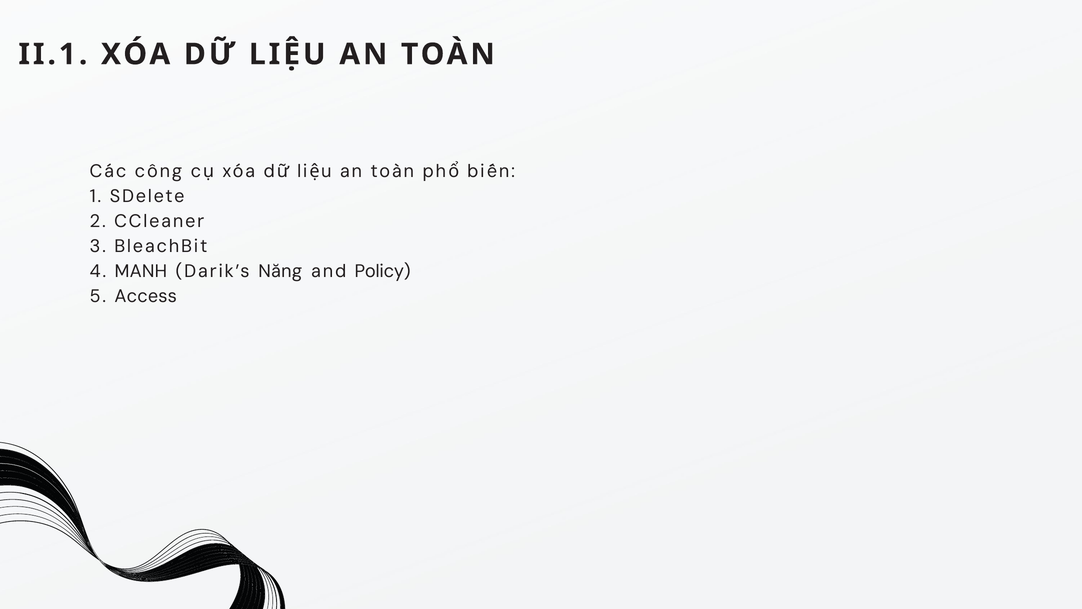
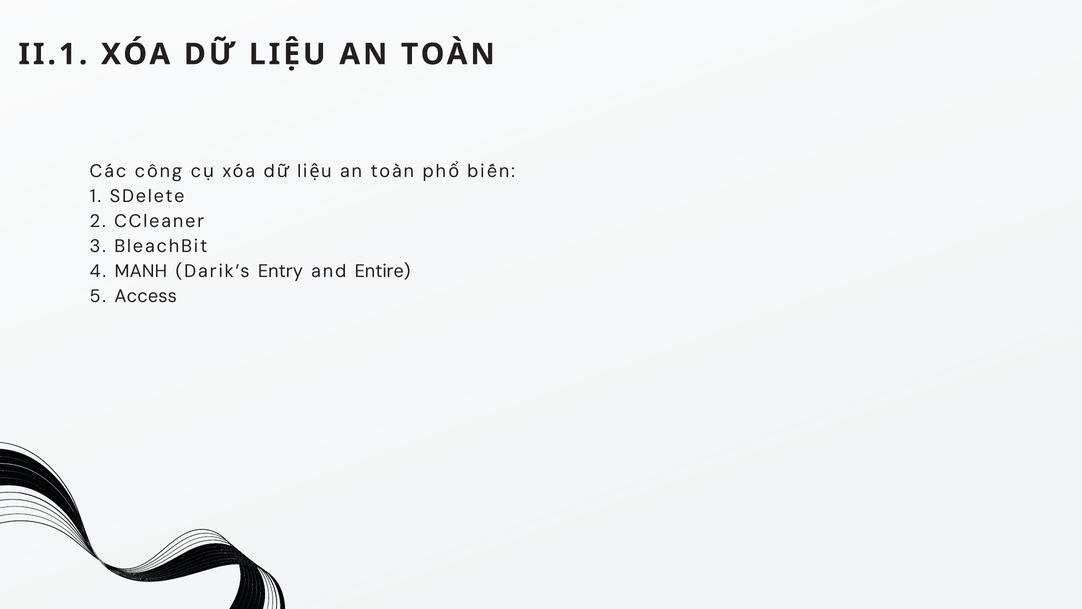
Năng: Năng -> Entry (280, 271)
Policy: Policy -> Entire (383, 271)
